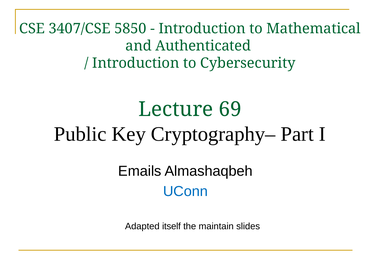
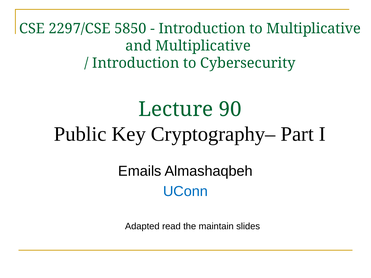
3407/CSE: 3407/CSE -> 2297/CSE (80, 29)
to Mathematical: Mathematical -> Multiplicative (314, 29)
and Authenticated: Authenticated -> Multiplicative (203, 46)
69: 69 -> 90 (230, 109)
itself: itself -> read (171, 226)
